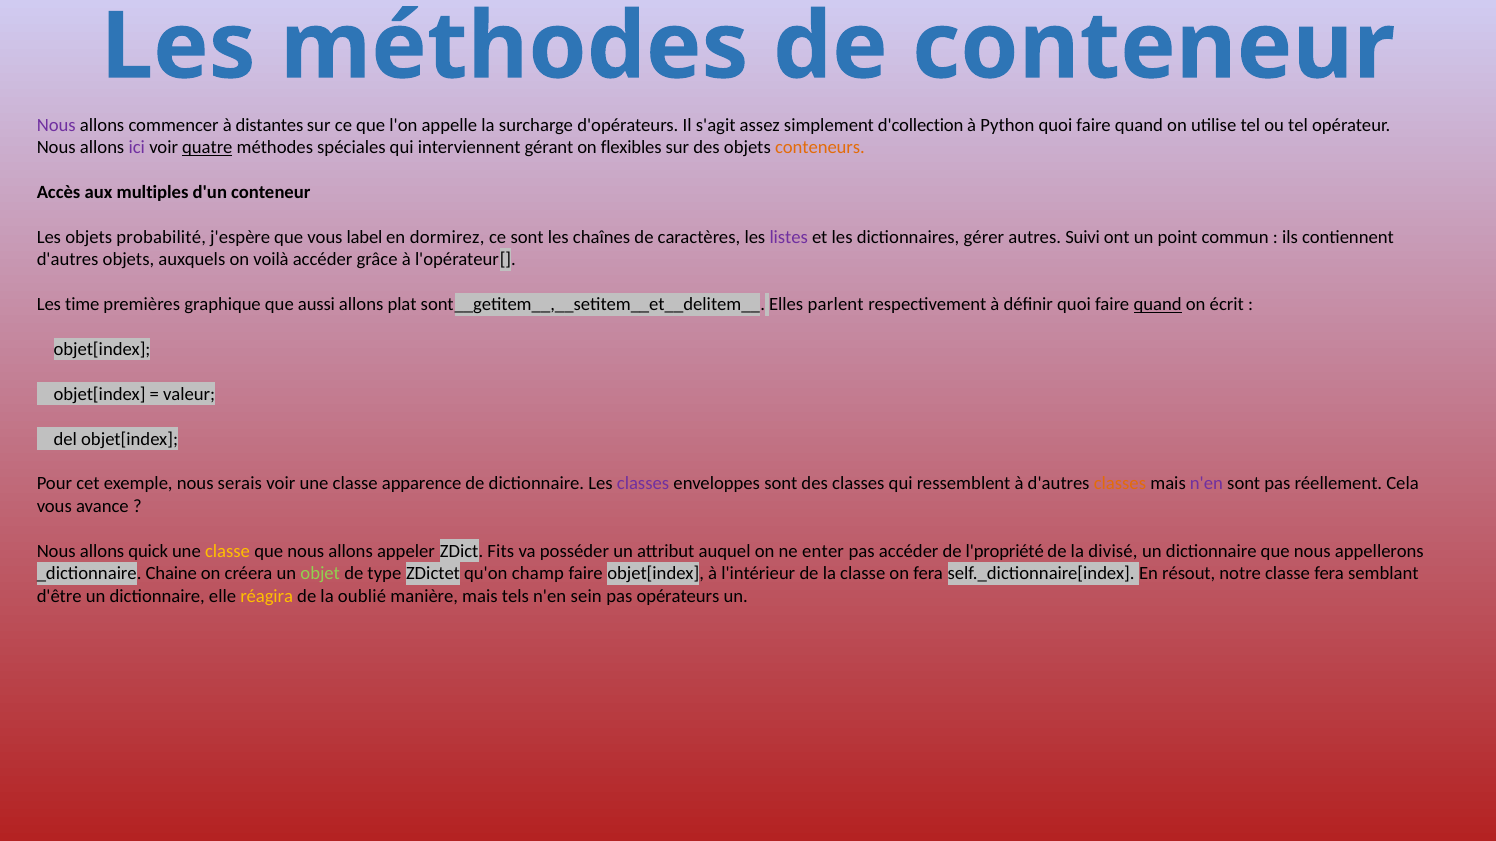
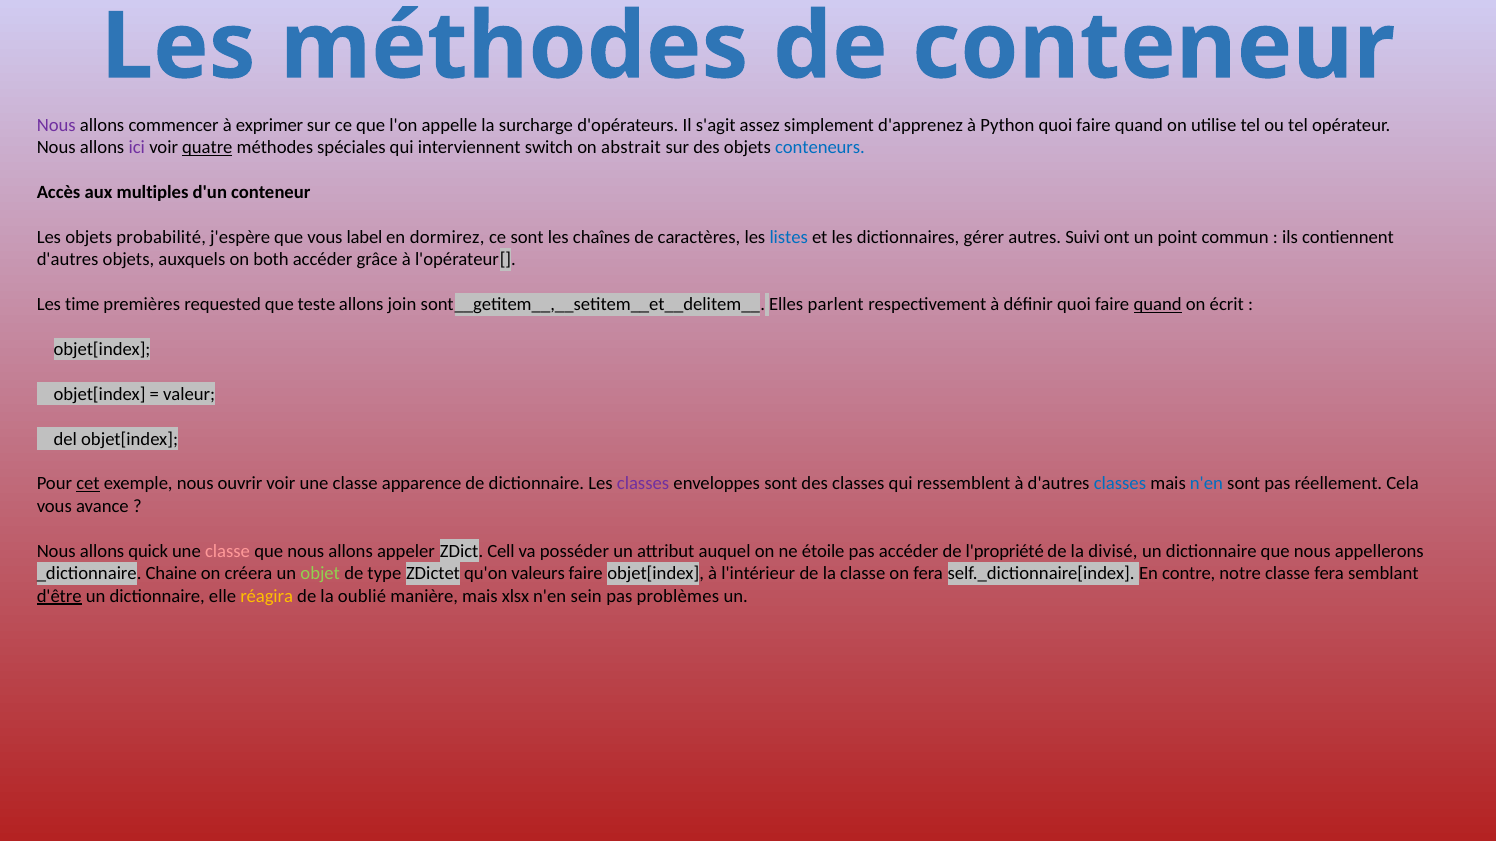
distantes: distantes -> exprimer (270, 125)
d'collection: d'collection -> d'apprenez (921, 125)
gérant: gérant -> switch (549, 147)
flexibles: flexibles -> abstrait (631, 147)
conteneurs colour: orange -> blue (820, 147)
listes colour: purple -> blue (789, 237)
voilà: voilà -> both (271, 260)
graphique: graphique -> requested (223, 305)
aussi: aussi -> teste (316, 305)
plat: plat -> join (402, 305)
cet underline: none -> present (88, 484)
serais: serais -> ouvrir (240, 484)
classes colour: orange -> blue (1120, 484)
n'en colour: purple -> blue (1206, 484)
classe colour: yellow -> pink (228, 551)
Fits: Fits -> Cell (501, 551)
enter: enter -> étoile (823, 551)
champ: champ -> valeurs (538, 574)
résout: résout -> contre (1189, 574)
d'être underline: none -> present (59, 596)
tels: tels -> xlsx (516, 596)
opérateurs: opérateurs -> problèmes (678, 596)
